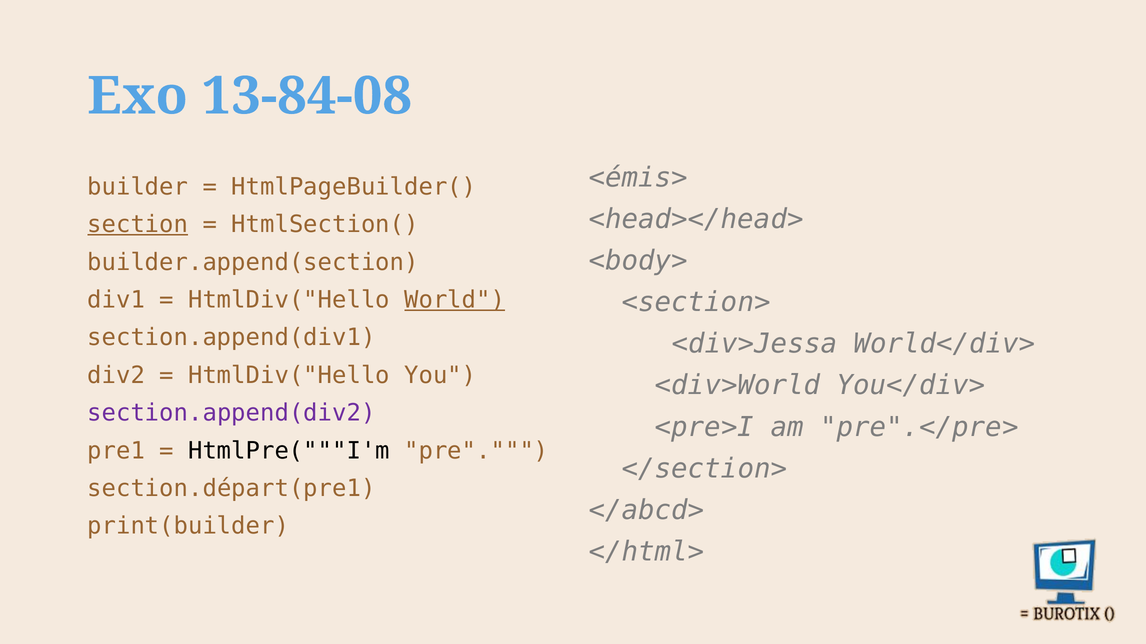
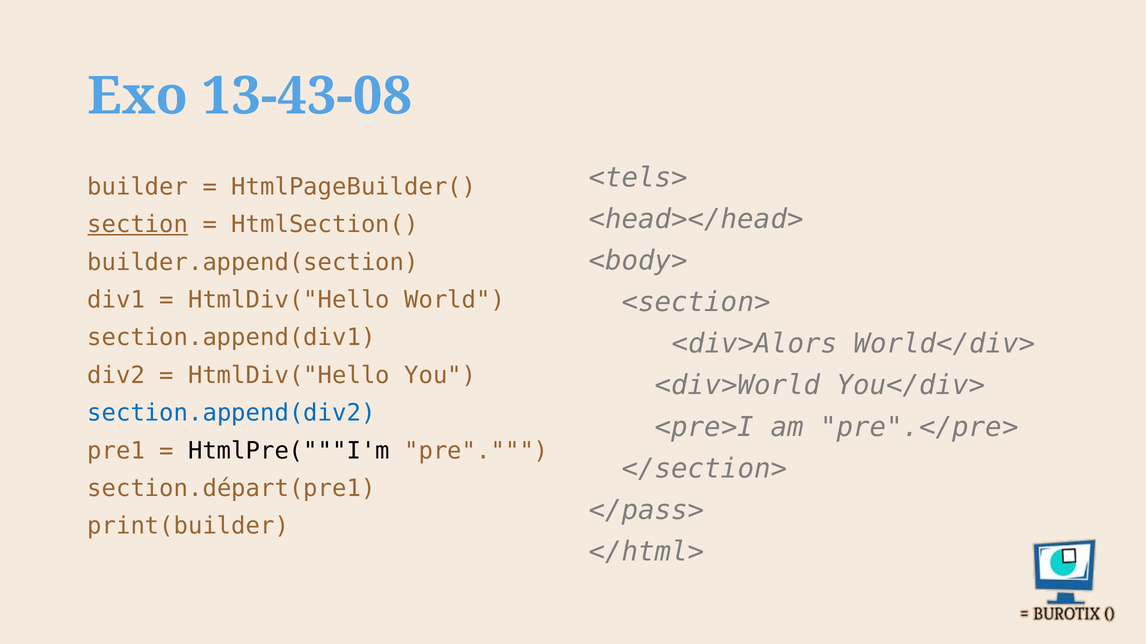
13-84-08: 13-84-08 -> 13-43-08 (307, 96)
<émis>: <émis> -> <tels> (638, 178)
World underline: present -> none (455, 300)
<div>Jessa: <div>Jessa -> <div>Alors (754, 344)
section.append(div2 colour: purple -> blue (231, 413)
</abcd>: </abcd> -> </pass> (647, 511)
